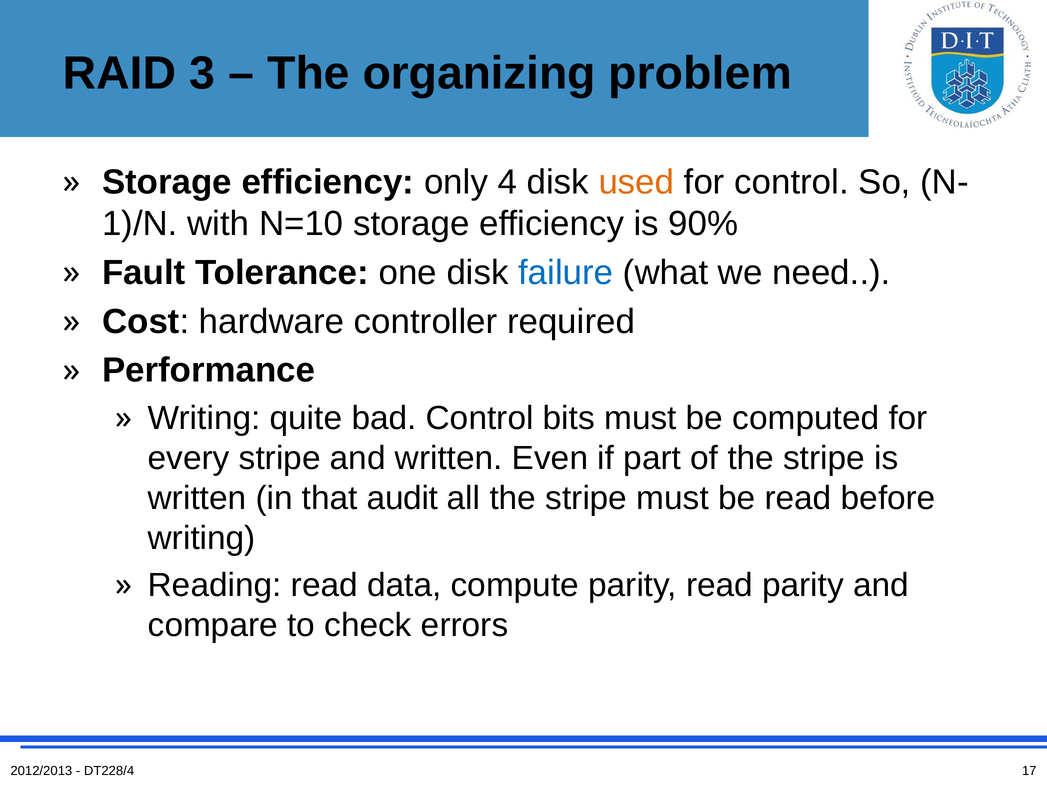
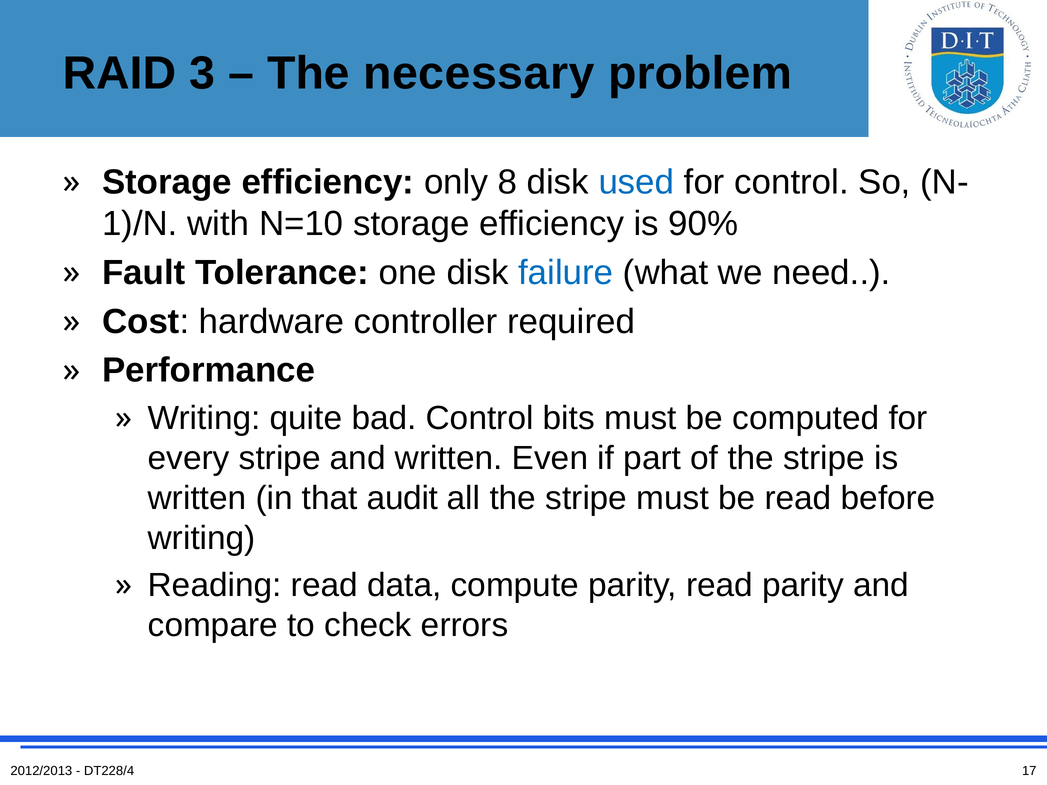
organizing: organizing -> necessary (479, 73)
4: 4 -> 8 (507, 182)
used colour: orange -> blue (636, 182)
